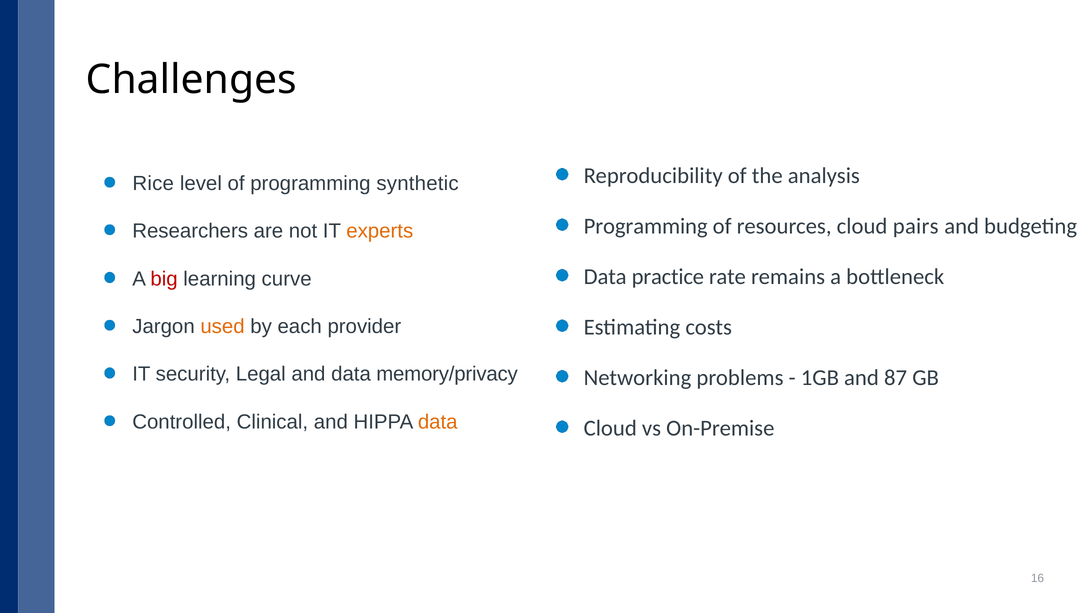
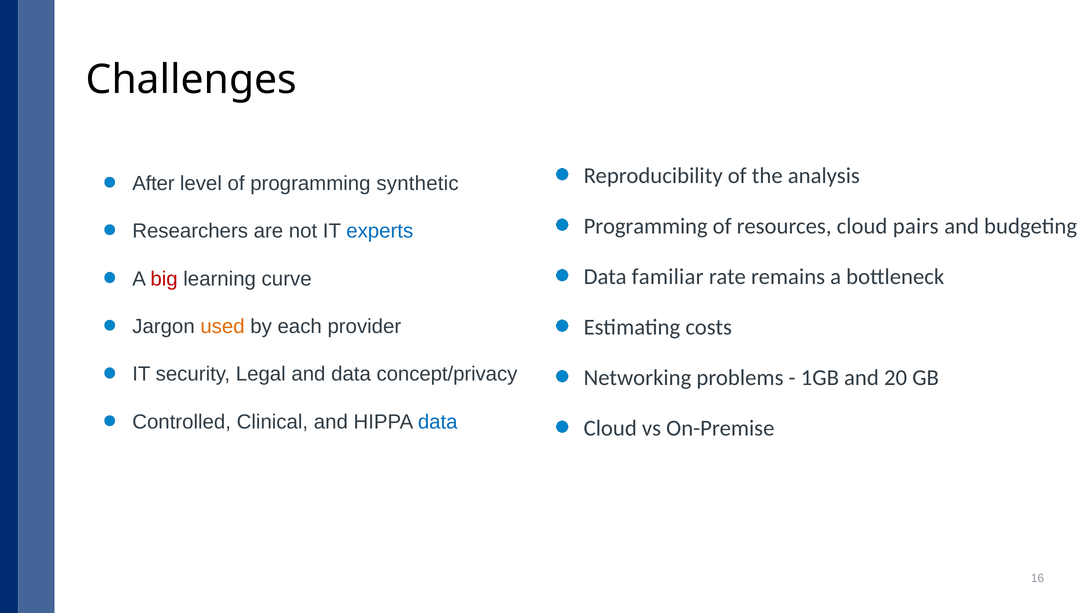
Rice: Rice -> After (153, 183)
experts colour: orange -> blue (380, 231)
practice: practice -> familiar (668, 277)
memory/privacy: memory/privacy -> concept/privacy (447, 374)
87: 87 -> 20 (896, 378)
data colour: orange -> blue (438, 422)
